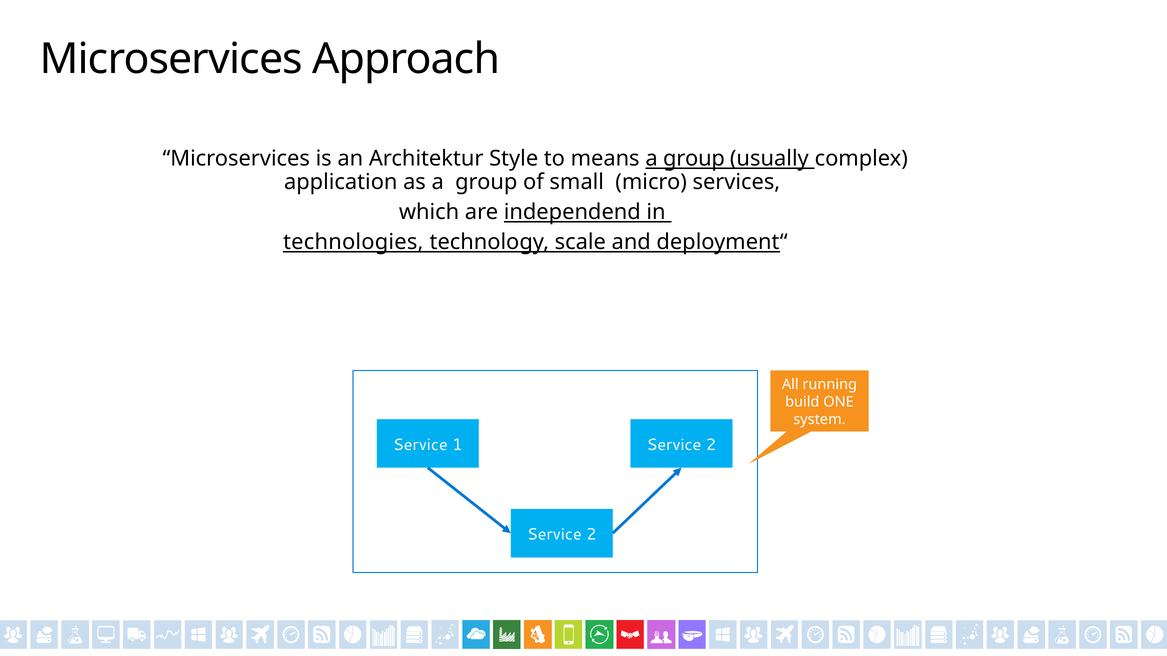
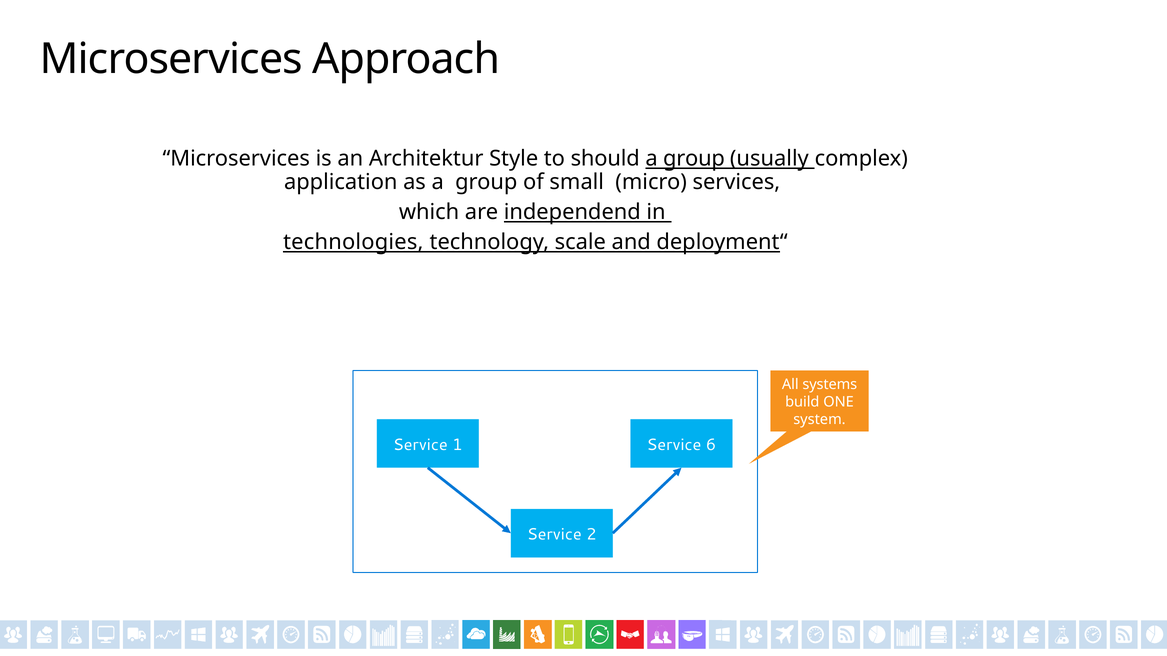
means: means -> should (605, 158)
running: running -> systems (830, 385)
1 Service 2: 2 -> 6 (711, 445)
